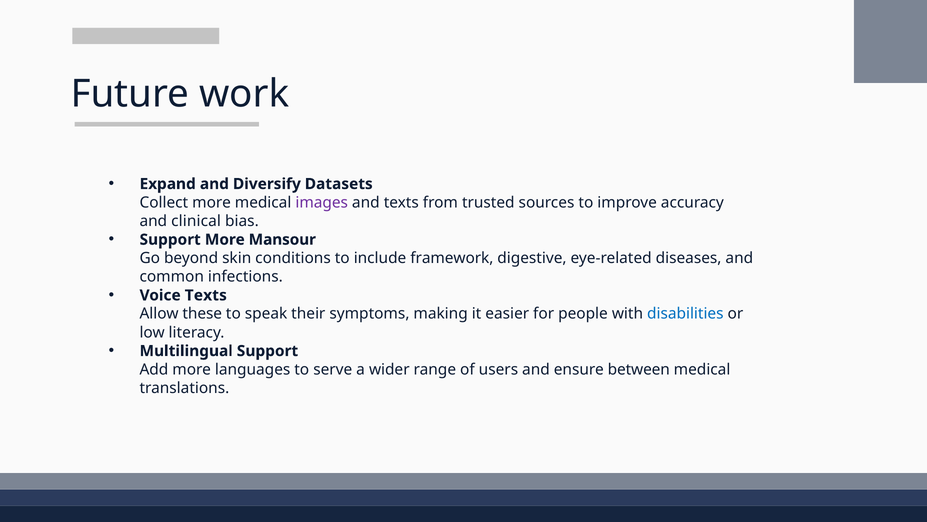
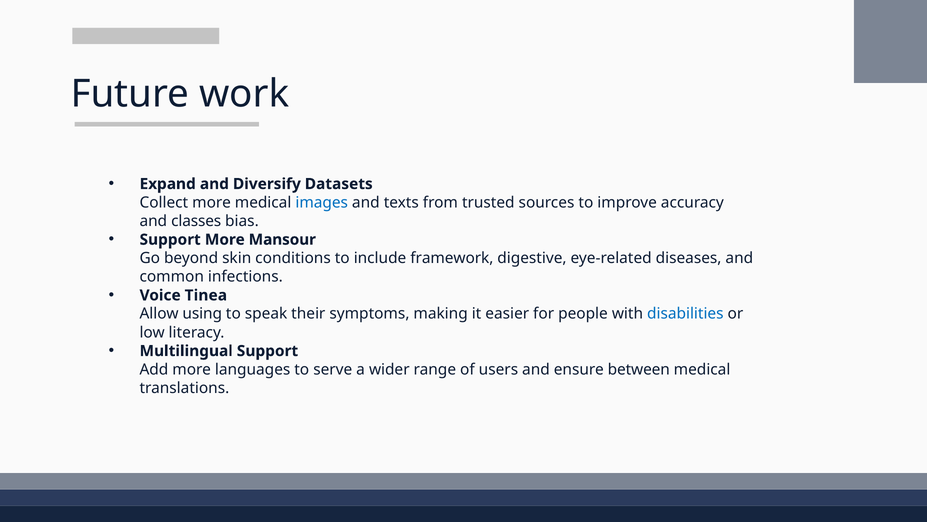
images colour: purple -> blue (322, 202)
clinical: clinical -> classes (196, 221)
Voice Texts: Texts -> Tinea (206, 295)
these: these -> using (202, 314)
